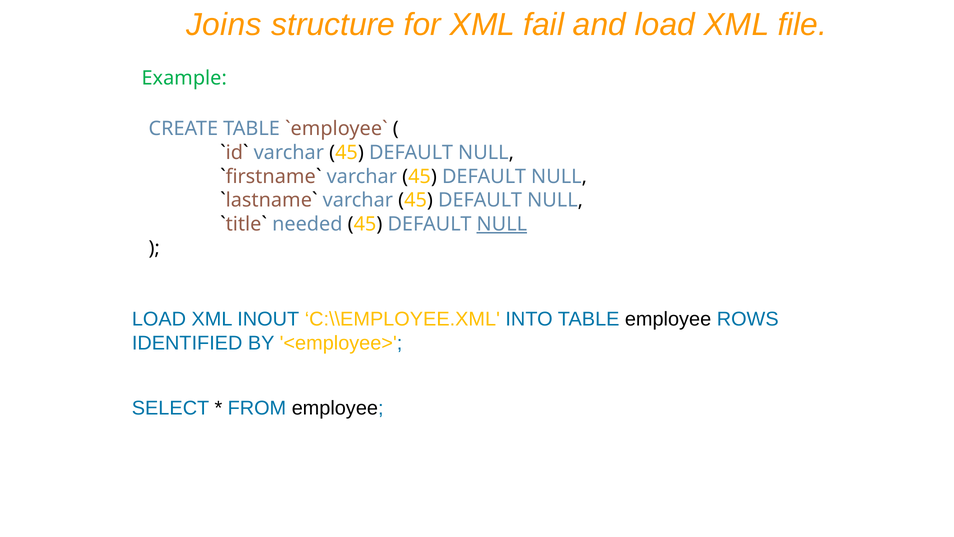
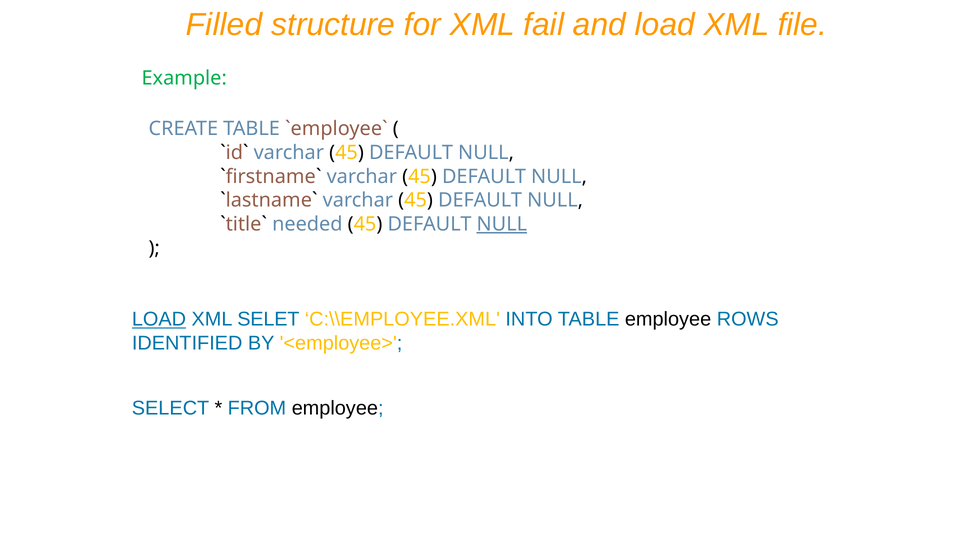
Joins: Joins -> Filled (224, 25)
LOAD underline: none -> present (159, 319)
INOUT: INOUT -> SELET (268, 319)
